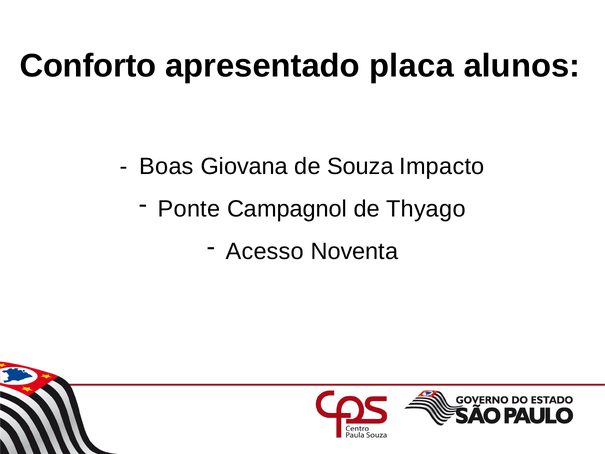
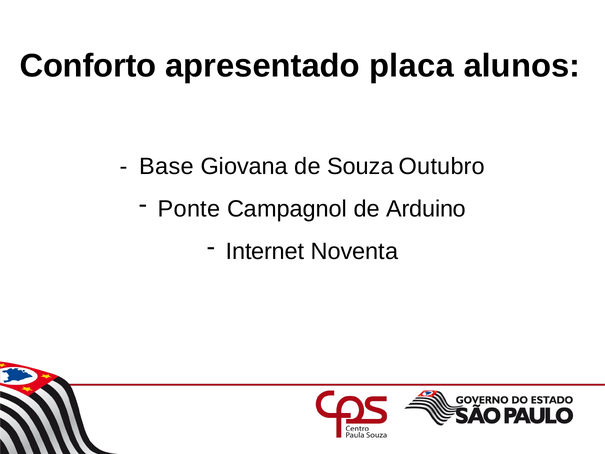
Boas: Boas -> Base (166, 166)
Impacto: Impacto -> Outubro (442, 166)
Thyago: Thyago -> Arduino (426, 209)
Acesso: Acesso -> Internet (265, 251)
